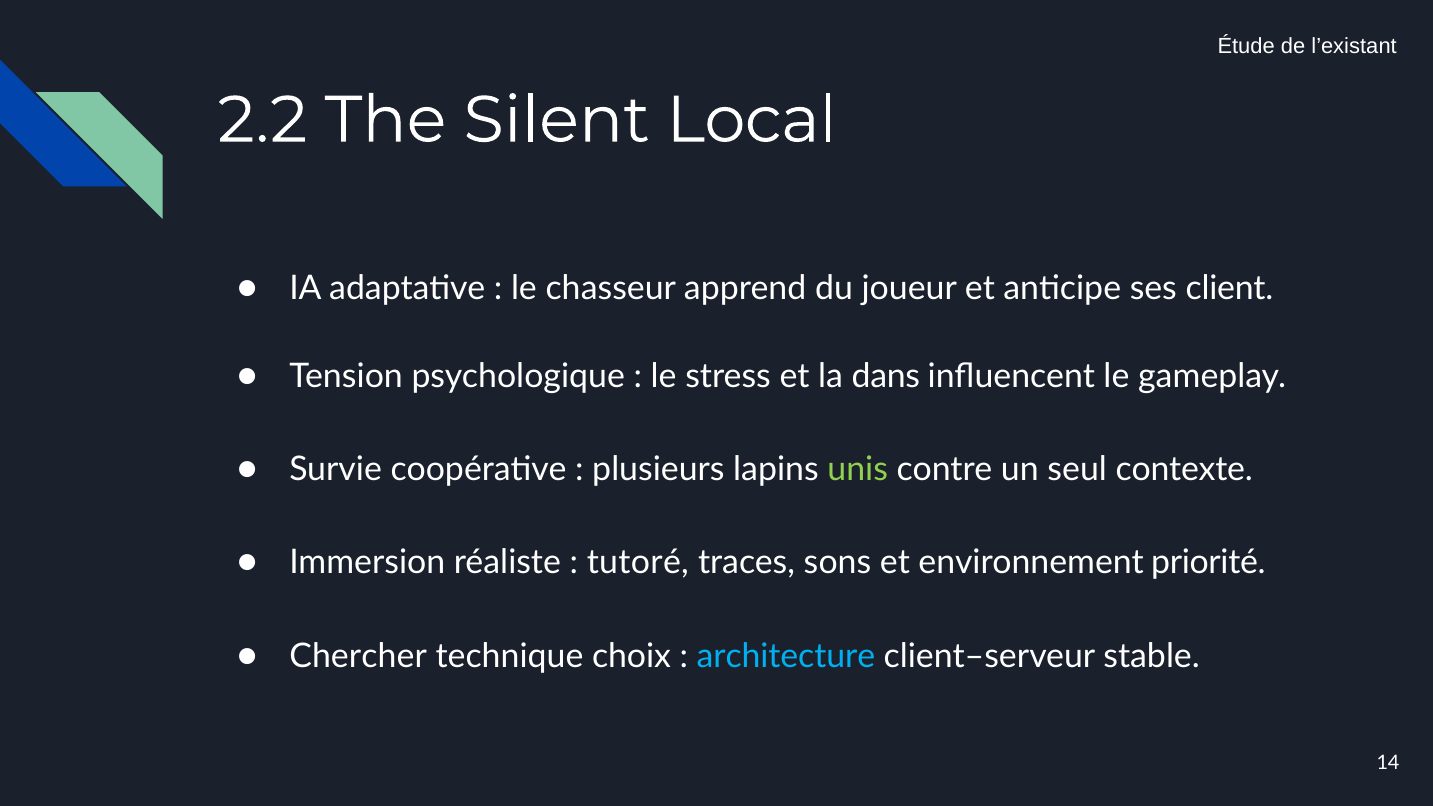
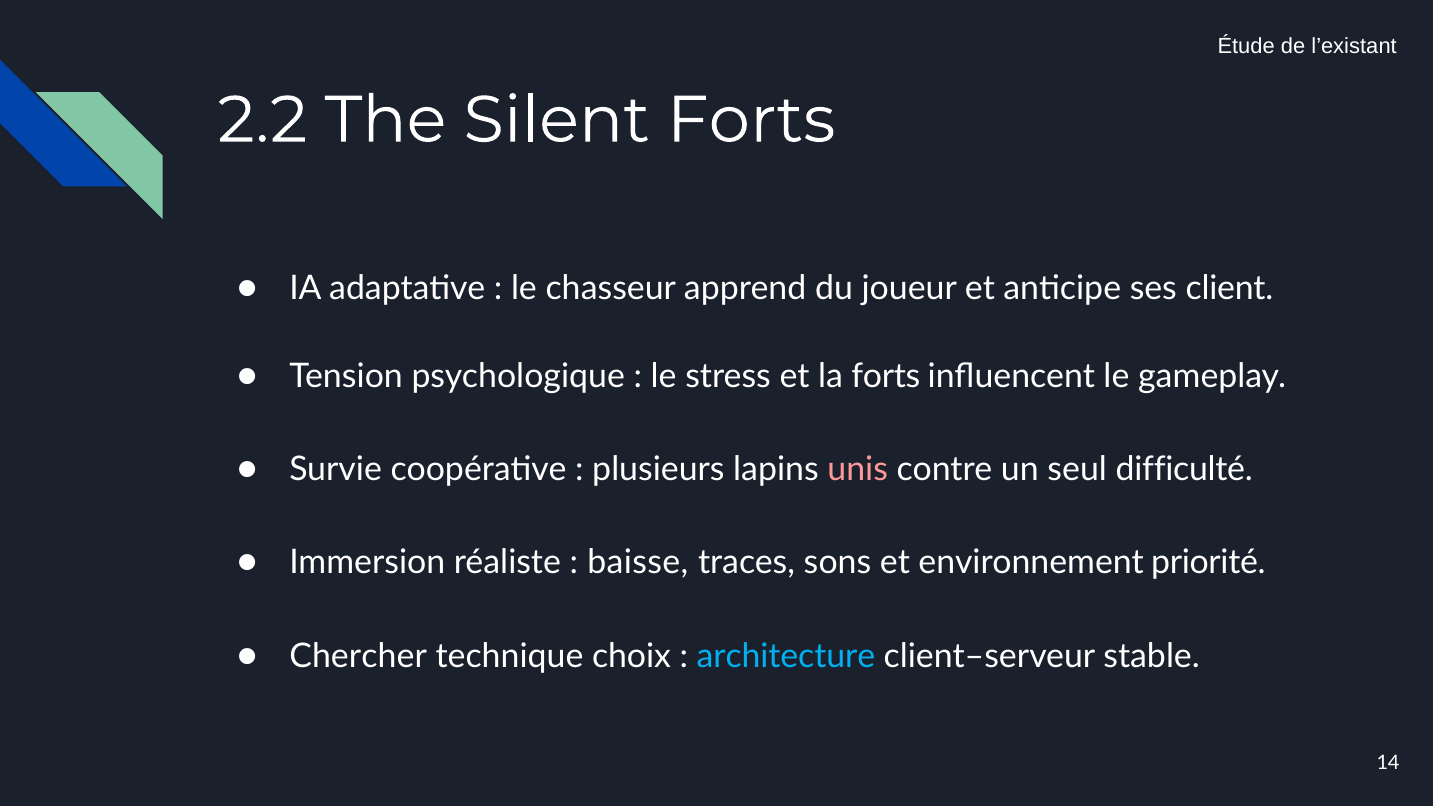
Silent Local: Local -> Forts (751, 120)
la dans: dans -> forts (886, 376)
unis colour: light green -> pink (858, 469)
contexte: contexte -> difficulté (1184, 469)
tutoré: tutoré -> baisse (638, 563)
